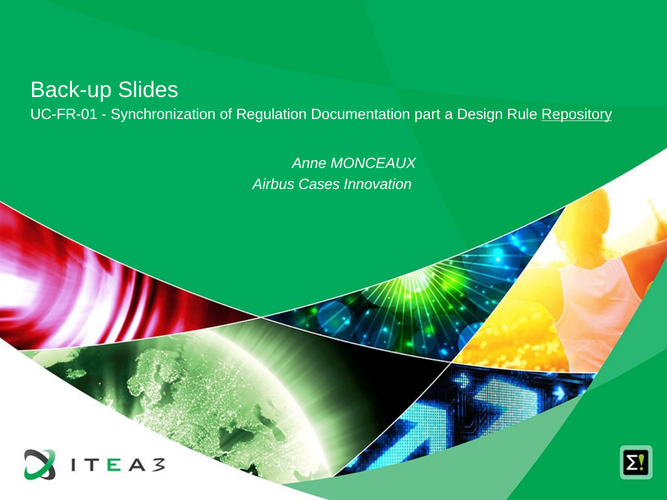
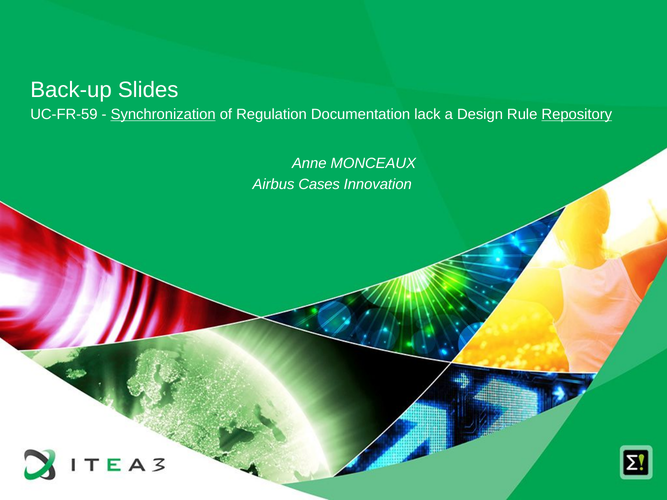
UC-FR-01: UC-FR-01 -> UC-FR-59 (64, 114)
Synchronization underline: none -> present (163, 114)
part: part -> lack (427, 114)
